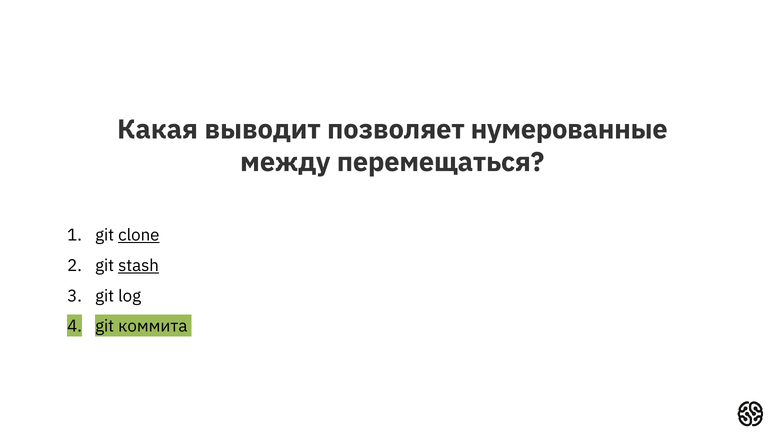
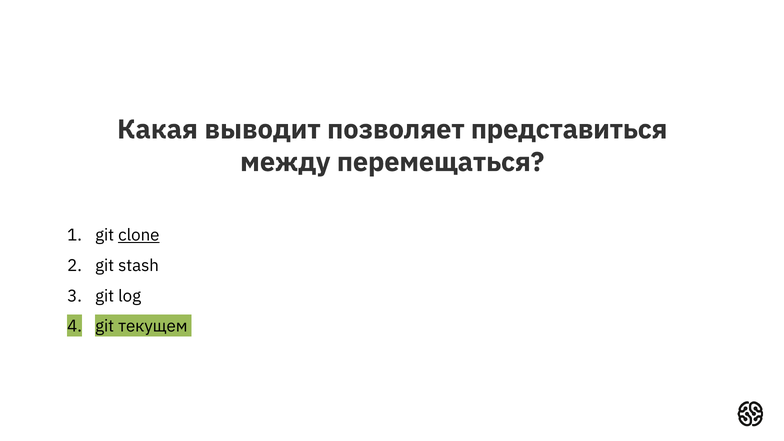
нумерованные: нумерованные -> представиться (569, 129)
stash underline: present -> none (139, 266)
коммита: коммита -> текущем (153, 326)
